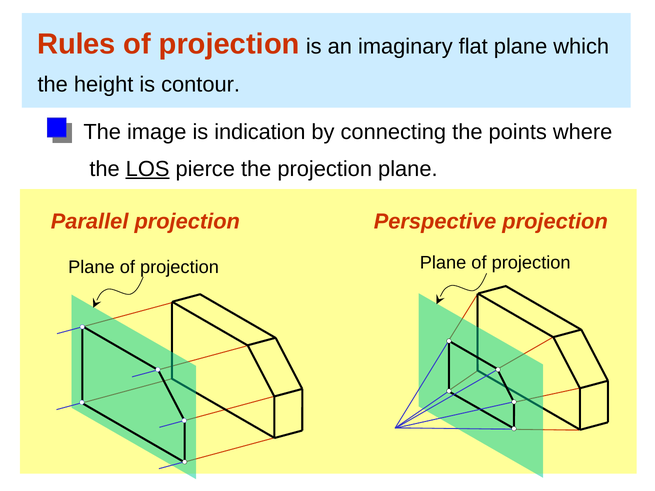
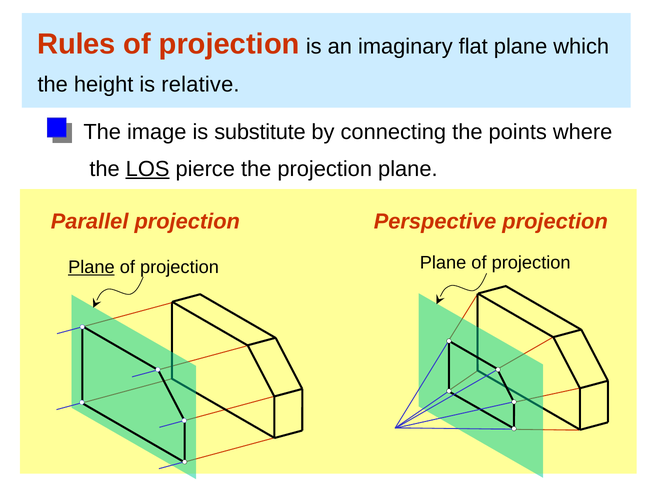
contour: contour -> relative (200, 85)
indication: indication -> substitute (260, 132)
Plane underline: none -> present (91, 267)
